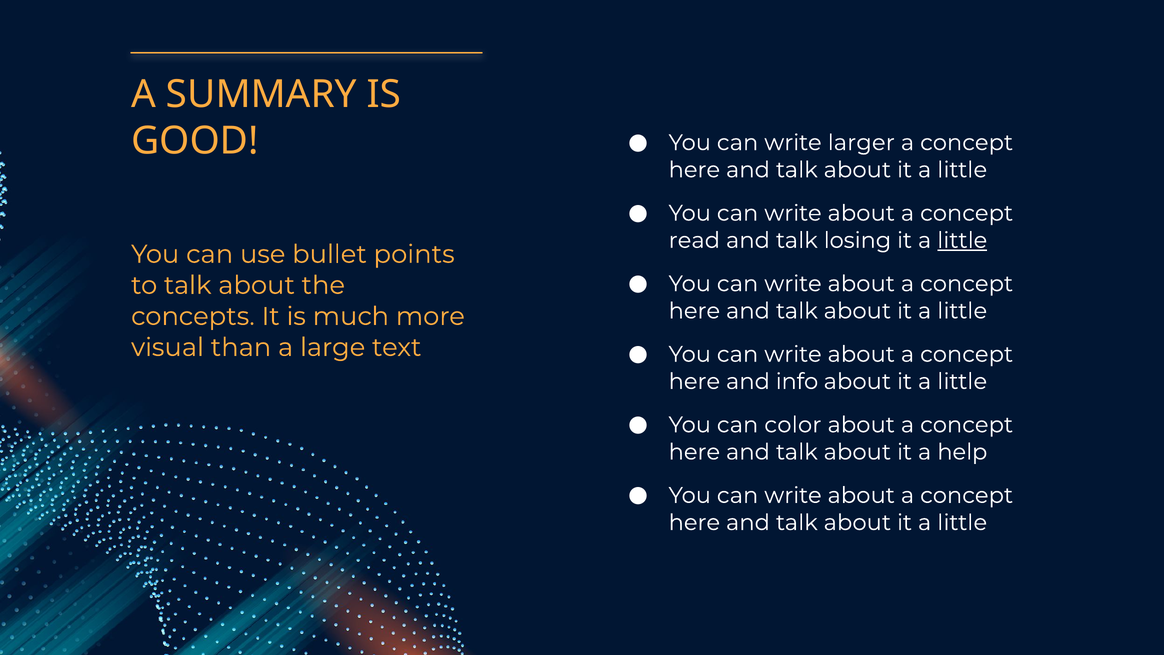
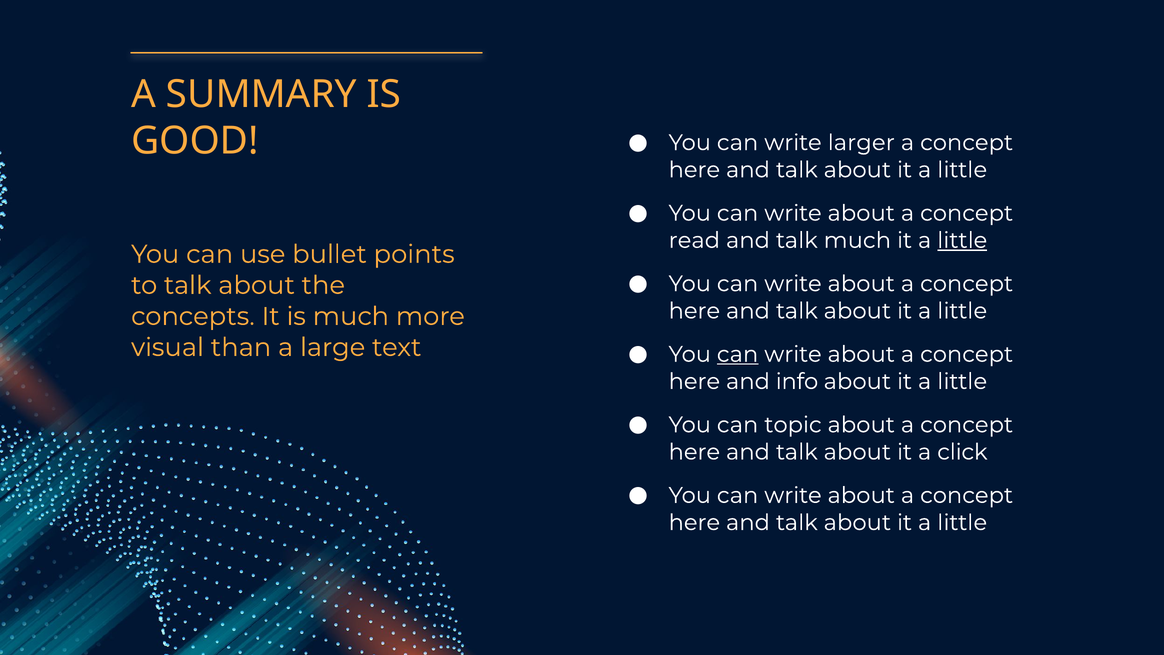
talk losing: losing -> much (857, 240)
can underline: none -> present (738, 354)
color: color -> topic (793, 425)
help: help -> click (962, 452)
